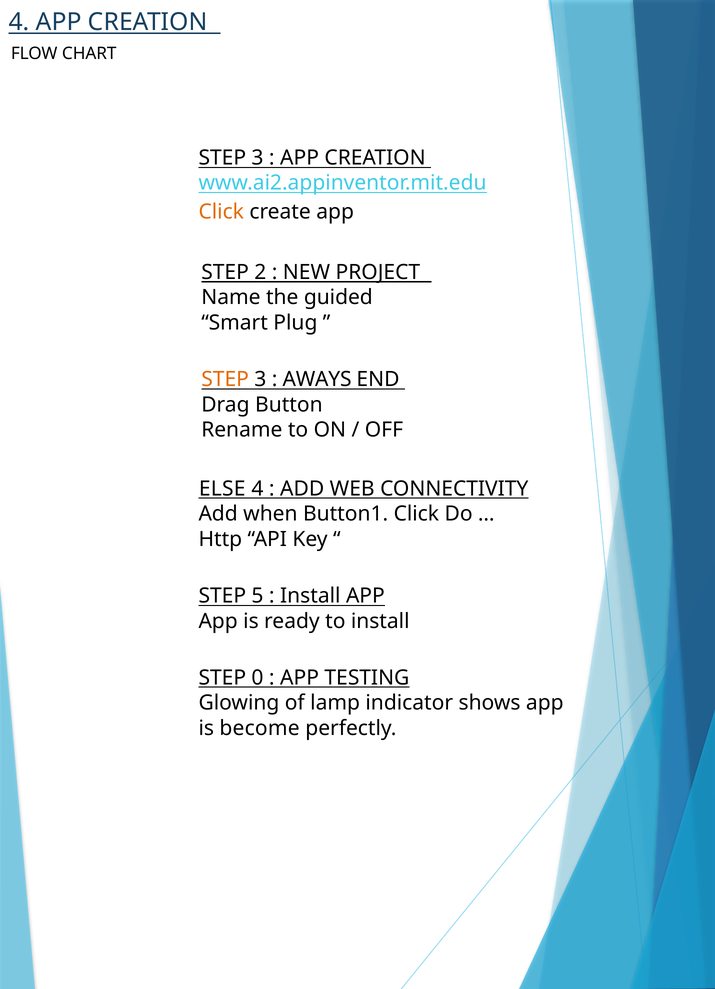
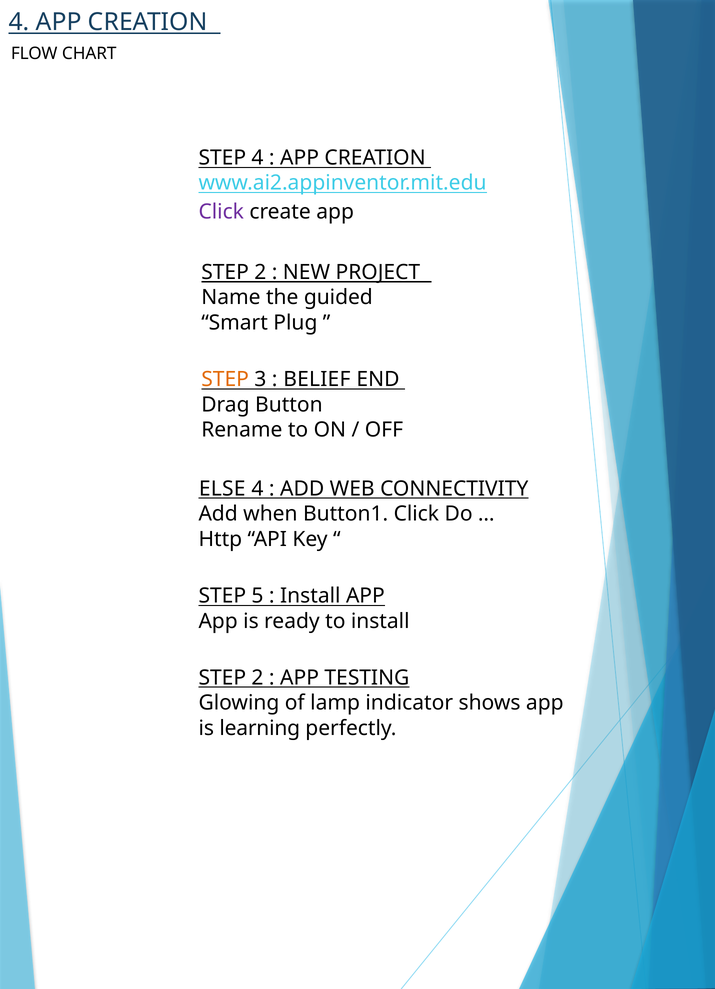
3: 3 -> 4 (258, 158)
Click colour: orange -> purple (221, 212)
AWAYS: AWAYS -> BELIEF (317, 379)
0: 0 -> 2 (258, 677)
become: become -> learning (260, 728)
